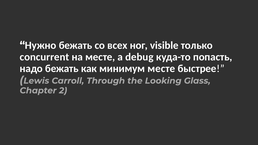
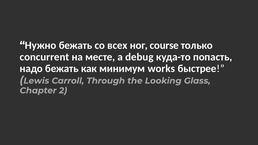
visible: visible -> course (164, 45)
минимум месте: месте -> works (161, 69)
